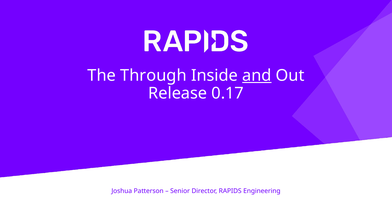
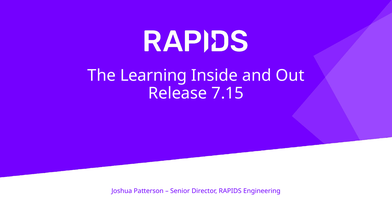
Through: Through -> Learning (154, 76)
and underline: present -> none (257, 76)
0.17: 0.17 -> 7.15 (228, 93)
